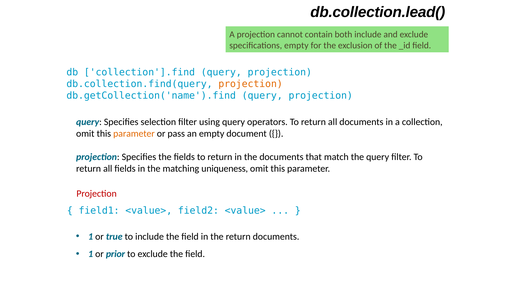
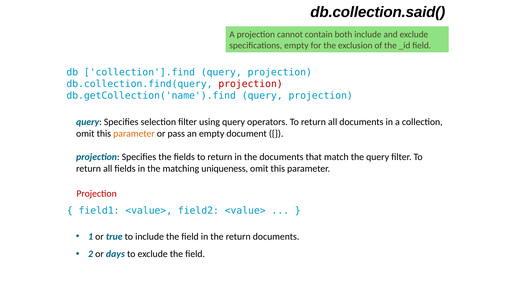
db.collection.lead(: db.collection.lead( -> db.collection.said( (378, 12)
projection colour: orange -> red (251, 84)
1: 1 -> 2 (91, 254)
prior: prior -> days (115, 254)
